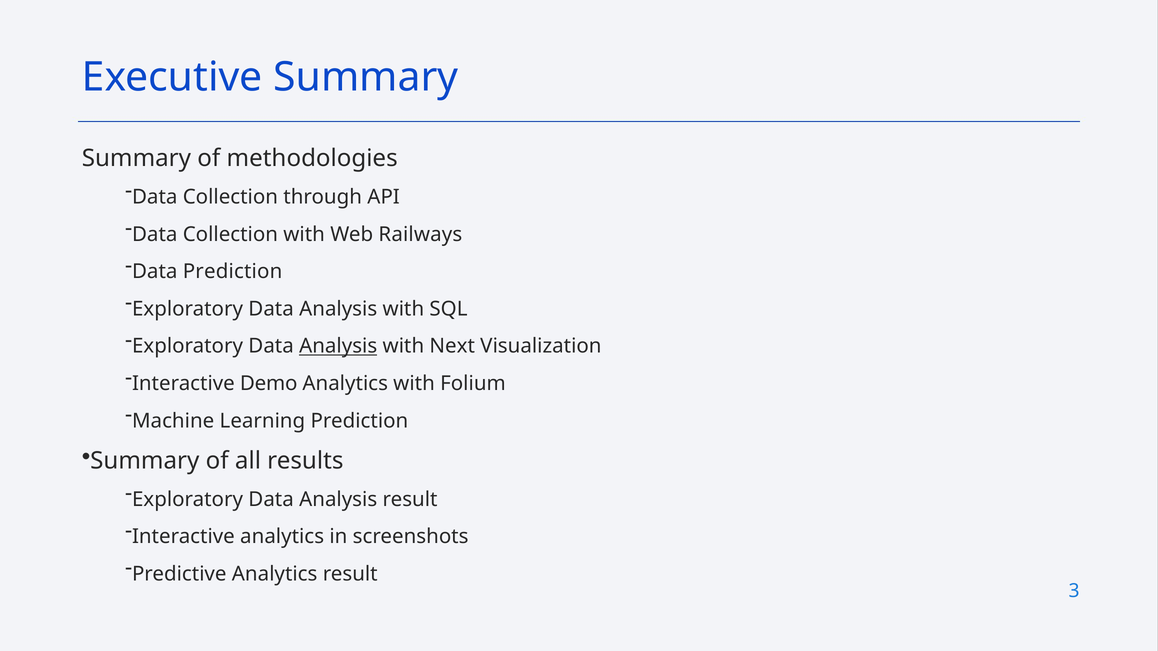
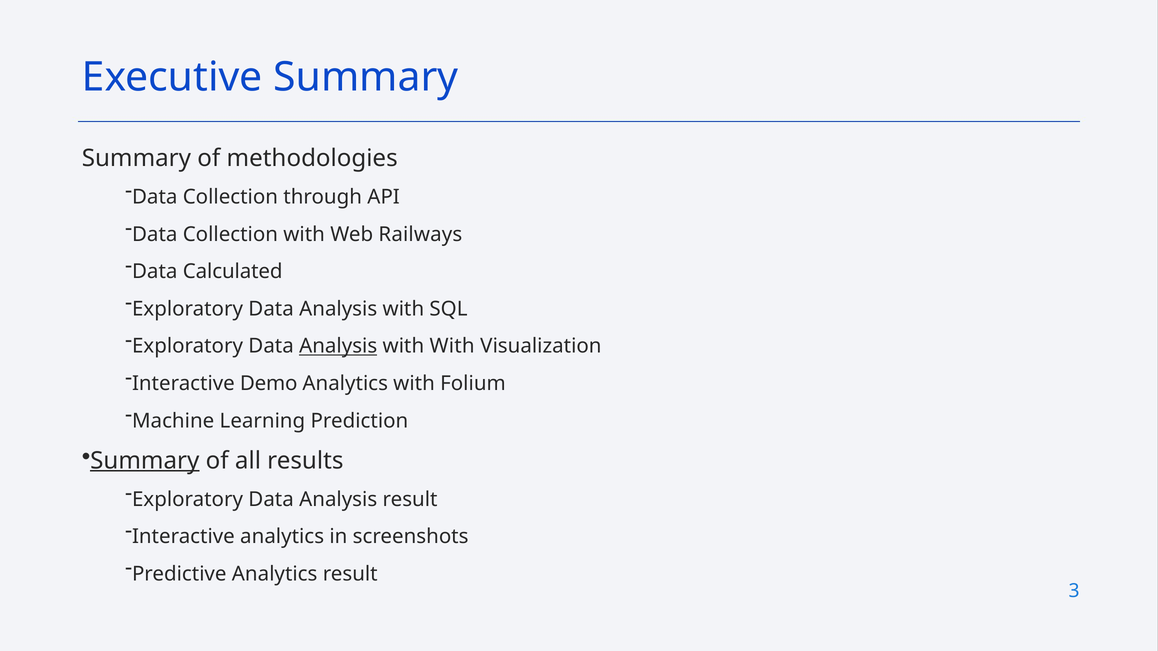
Data Prediction: Prediction -> Calculated (233, 272)
with Next: Next -> With (452, 346)
Summary underline: none -> present (145, 461)
